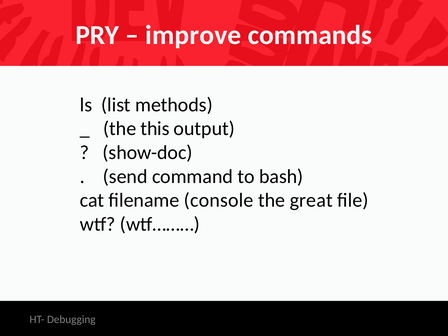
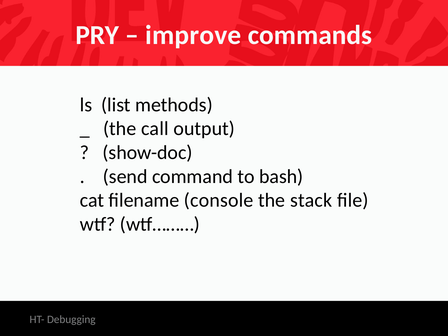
this: this -> call (155, 129)
great: great -> stack (311, 200)
